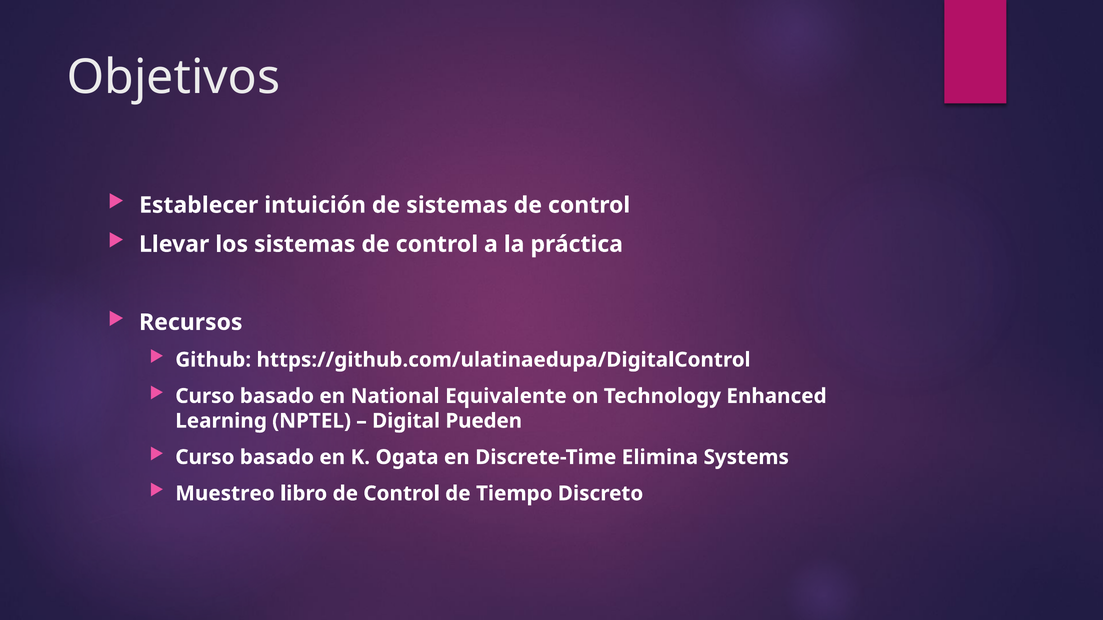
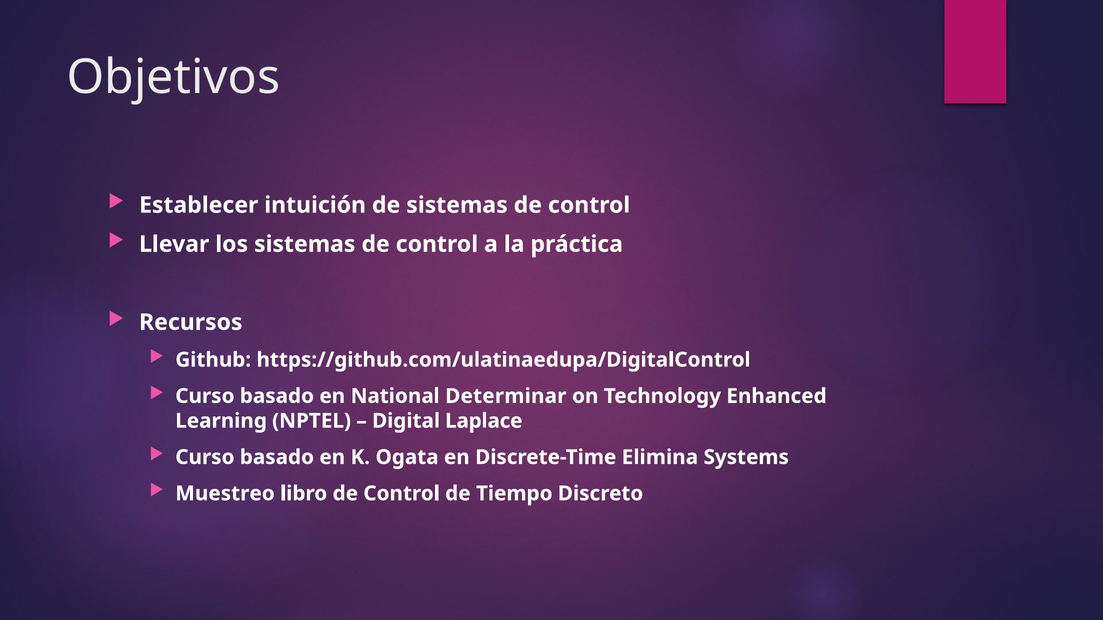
Equivalente: Equivalente -> Determinar (506, 396)
Pueden: Pueden -> Laplace (484, 421)
